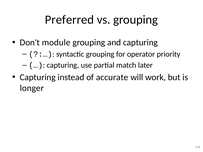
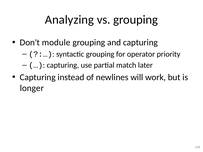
Preferred: Preferred -> Analyzing (69, 20)
accurate: accurate -> newlines (112, 77)
